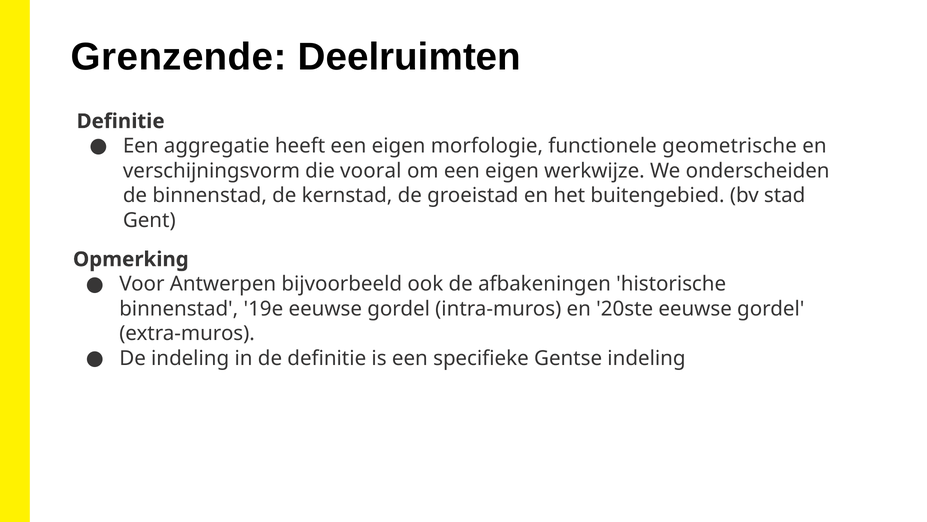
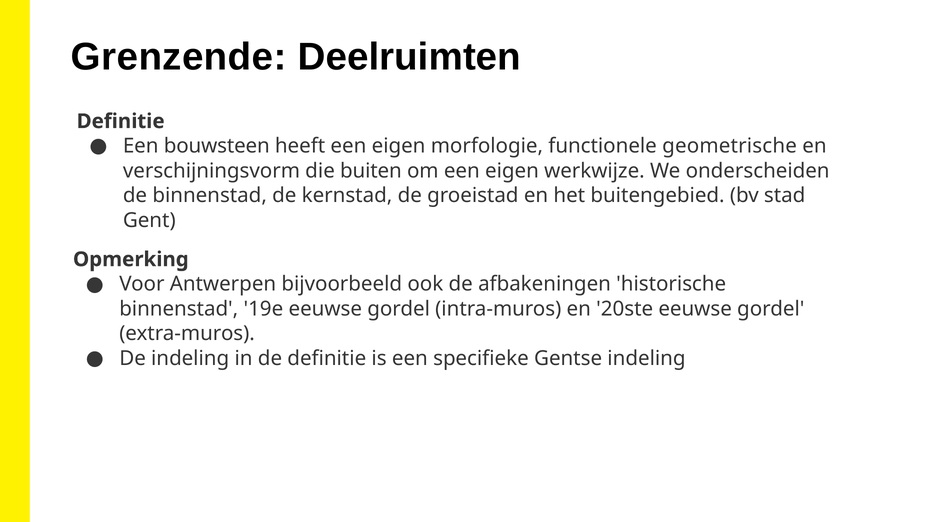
aggregatie: aggregatie -> bouwsteen (217, 146)
vooral: vooral -> buiten (371, 171)
